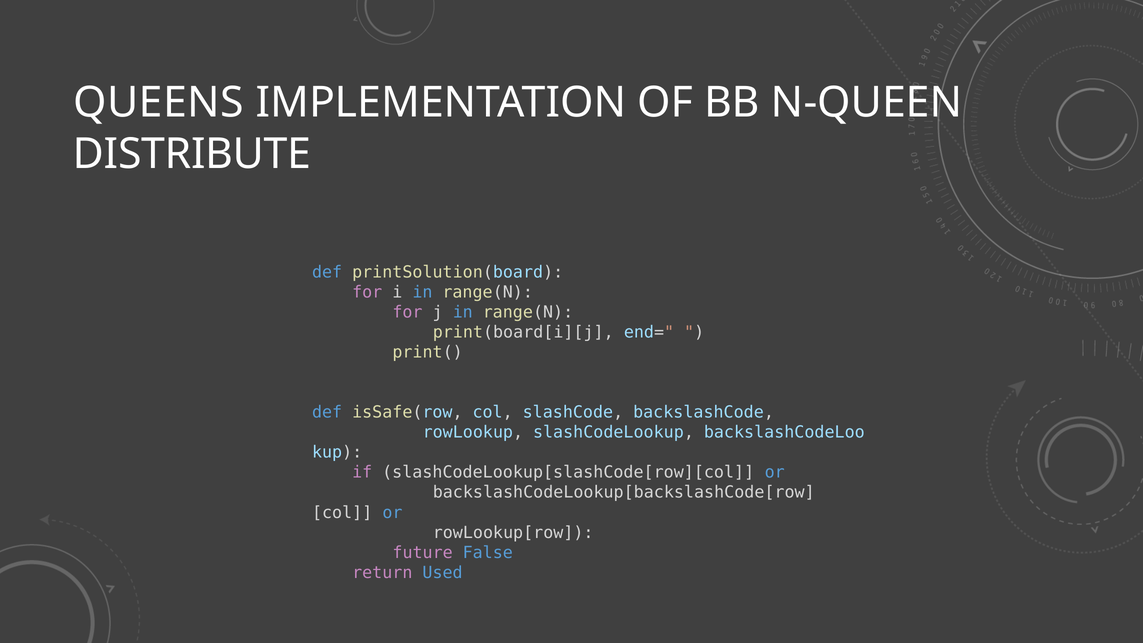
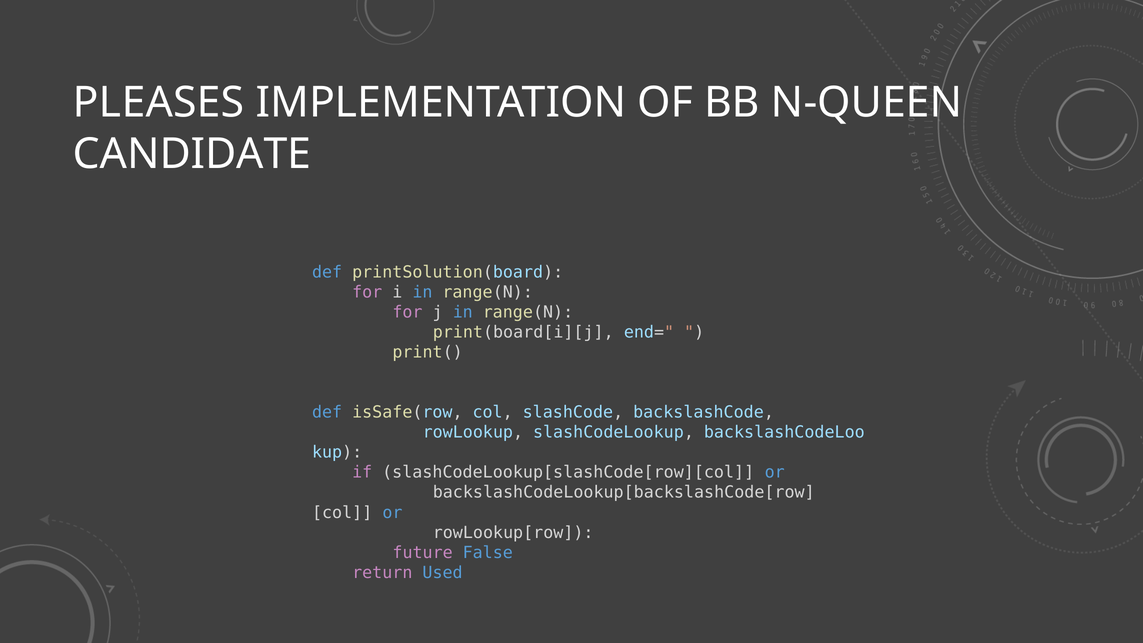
QUEENS: QUEENS -> PLEASES (159, 103)
DISTRIBUTE: DISTRIBUTE -> CANDIDATE (192, 154)
